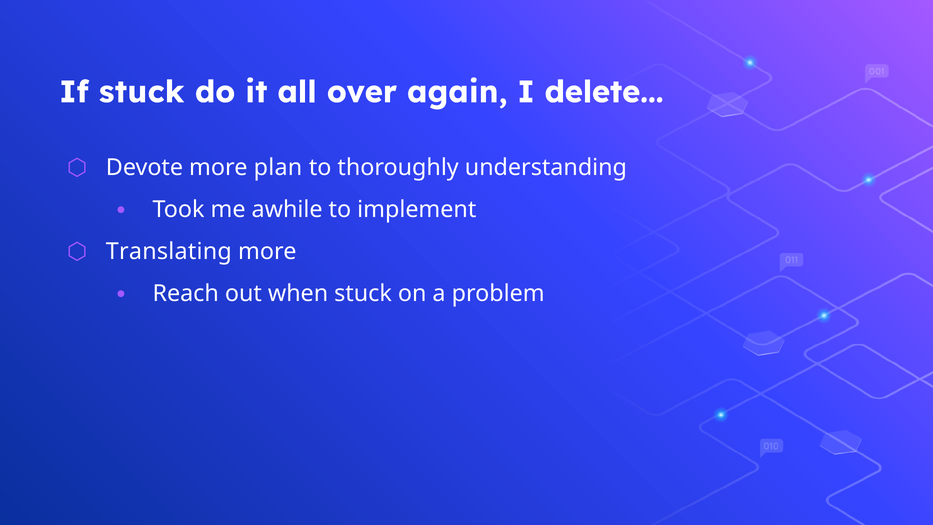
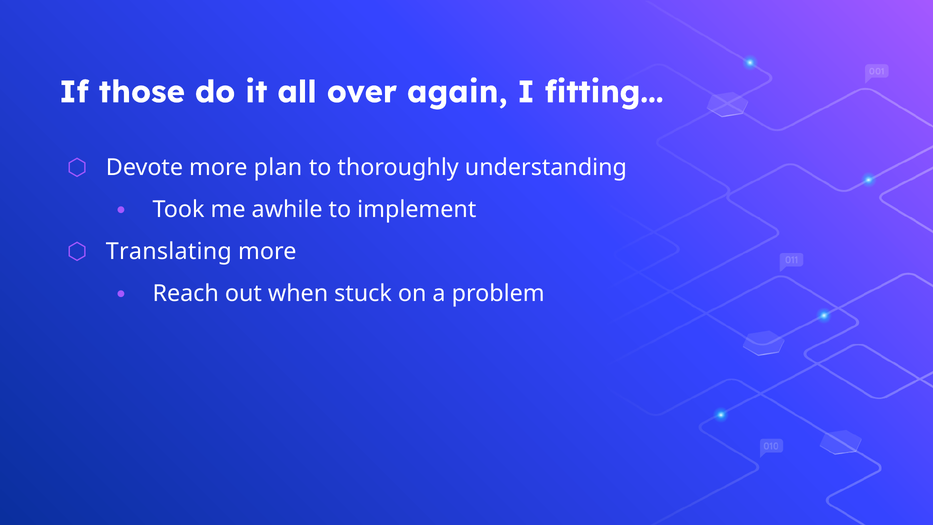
If stuck: stuck -> those (142, 92)
delete: delete -> fitting (604, 92)
